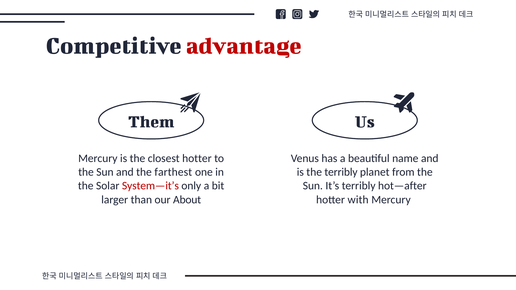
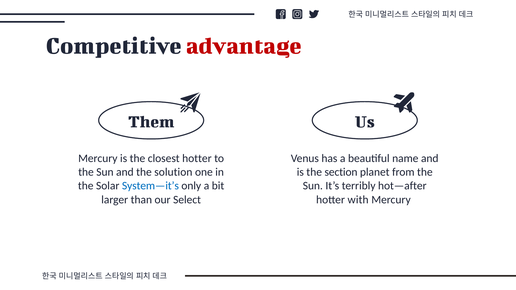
farthest: farthest -> solution (173, 172)
the terribly: terribly -> section (341, 172)
System—it’s colour: red -> blue (150, 186)
About: About -> Select (187, 200)
